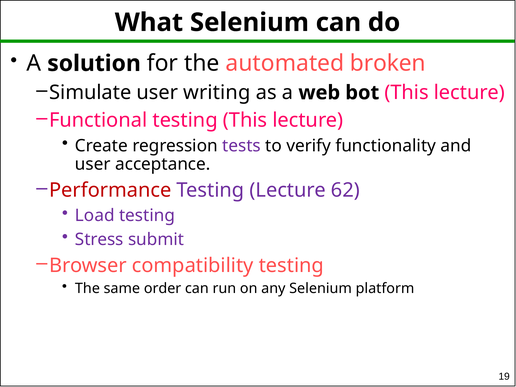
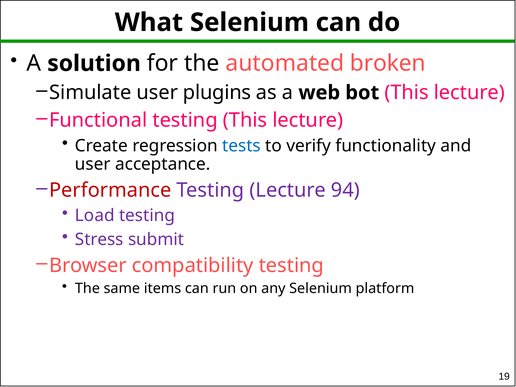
writing: writing -> plugins (217, 93)
tests colour: purple -> blue (241, 146)
62: 62 -> 94 (345, 190)
order: order -> items (163, 288)
